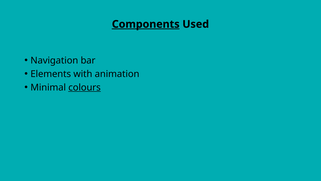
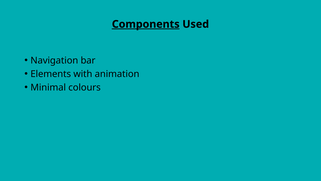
colours underline: present -> none (85, 87)
